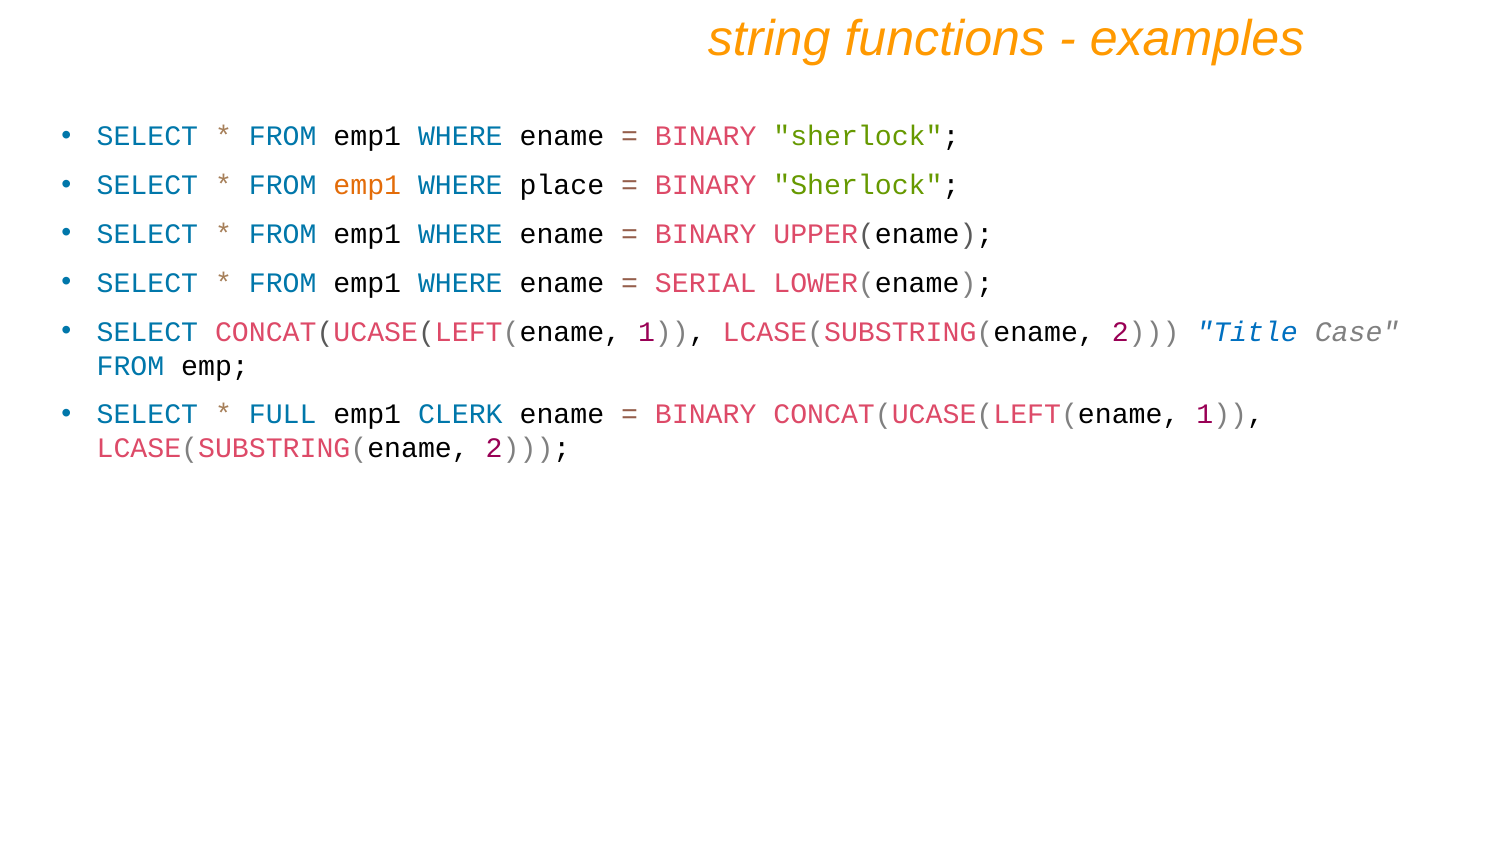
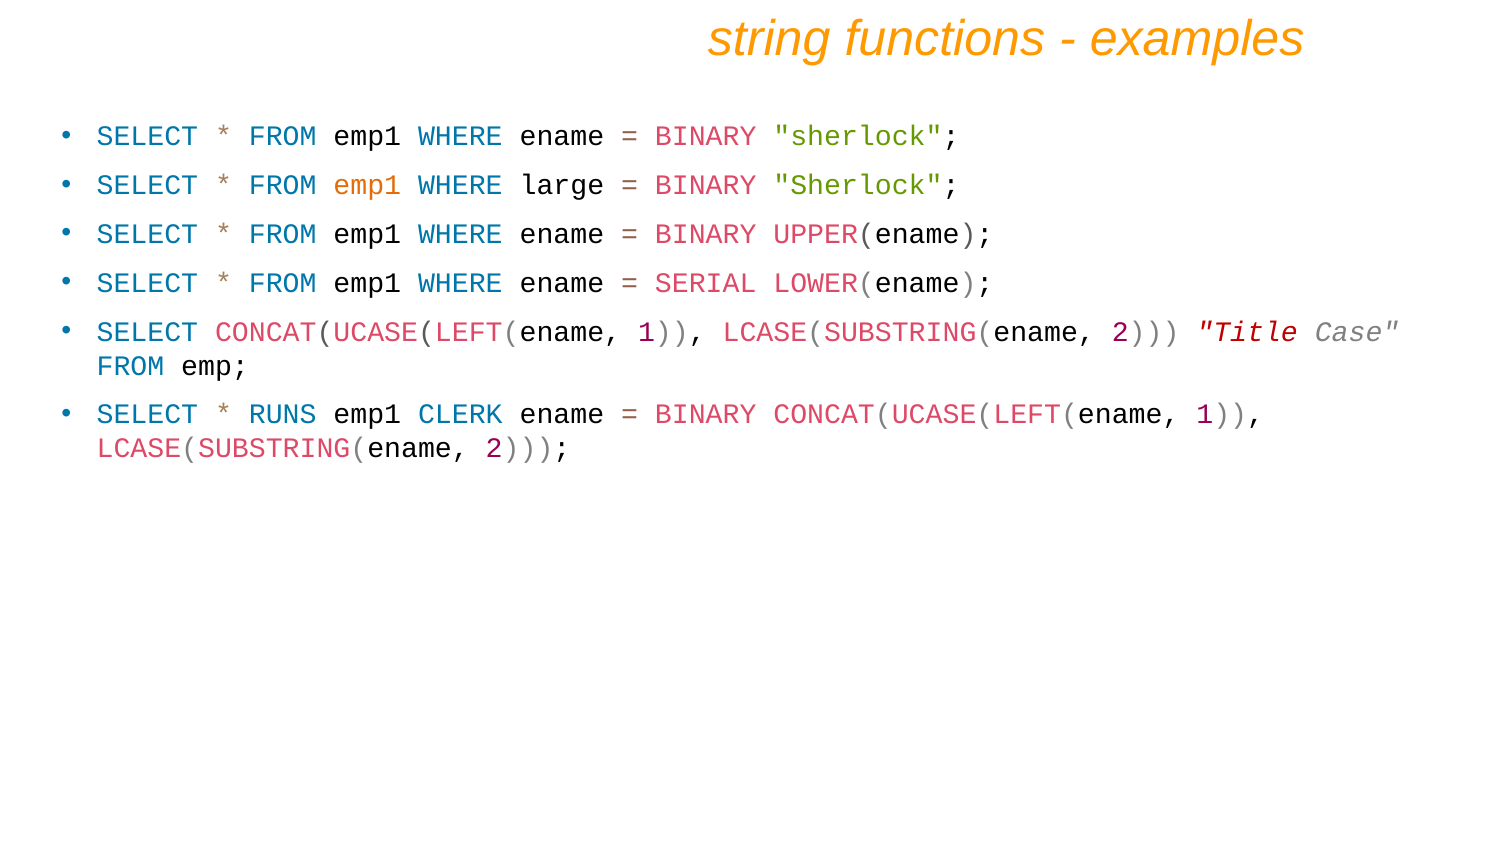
place: place -> large (562, 185)
Title colour: blue -> red (1247, 332)
FULL: FULL -> RUNS (283, 415)
